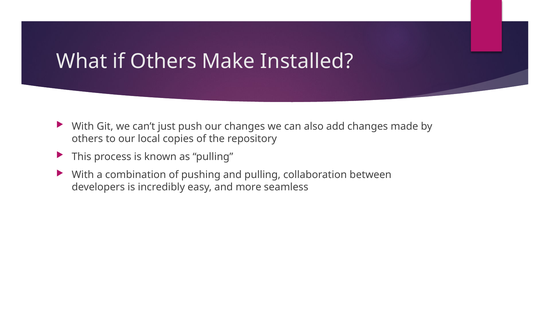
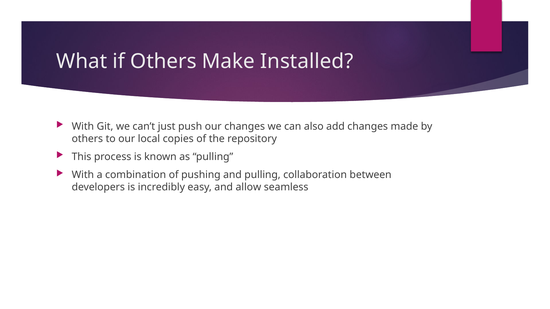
more: more -> allow (248, 187)
